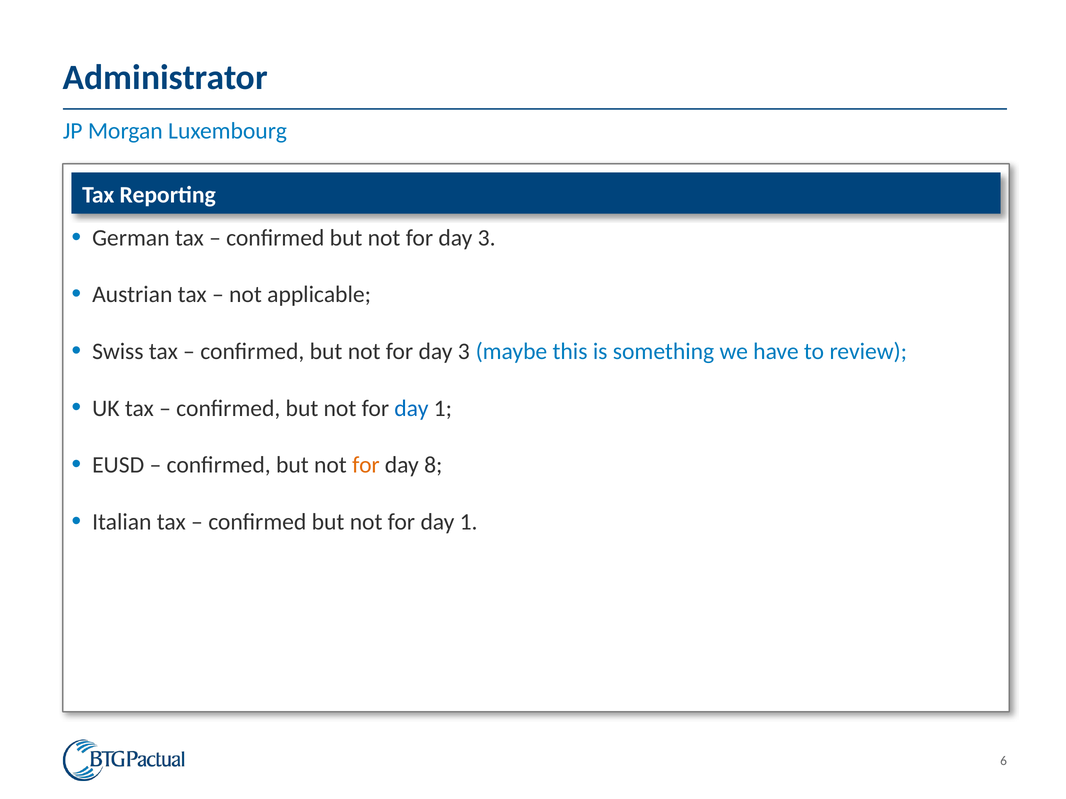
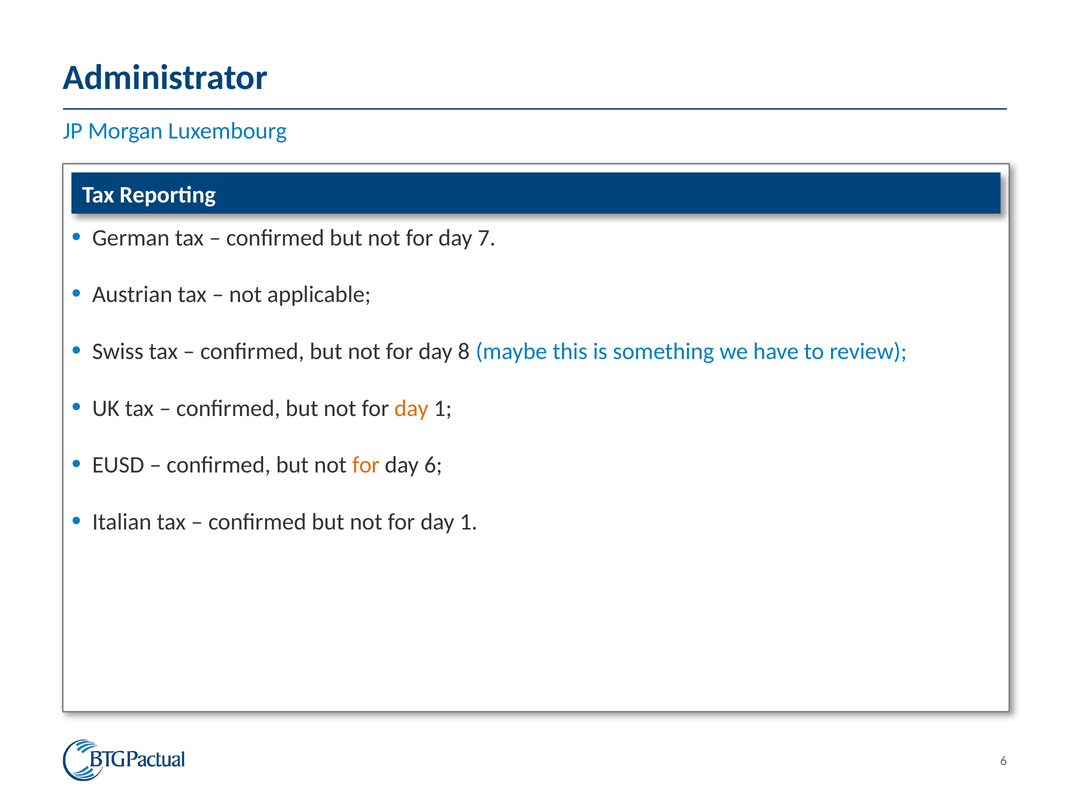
3: 3 -> 7 (487, 238)
3: 3 -> 8 (464, 352)
day colour: blue -> orange (411, 409)
day 8: 8 -> 6 (433, 465)
